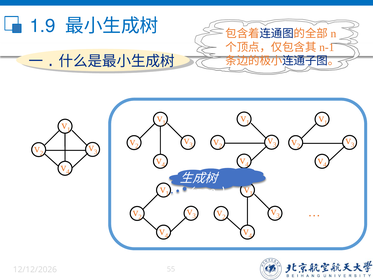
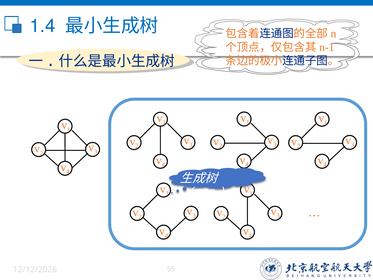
1.9: 1.9 -> 1.4 (43, 26)
